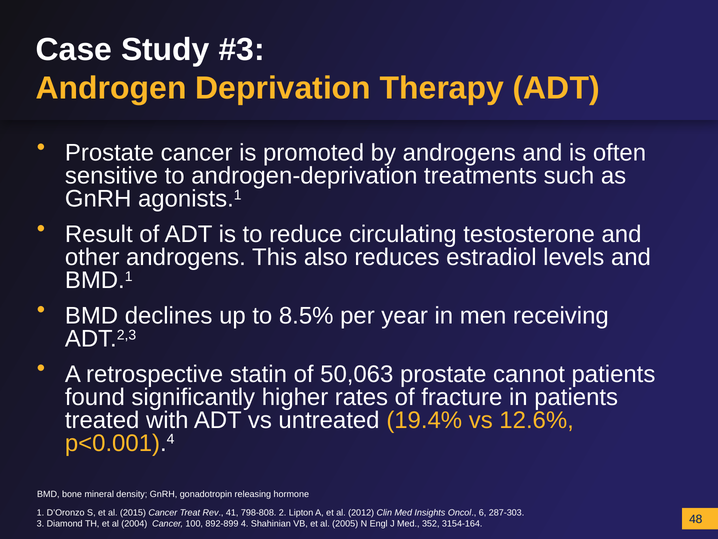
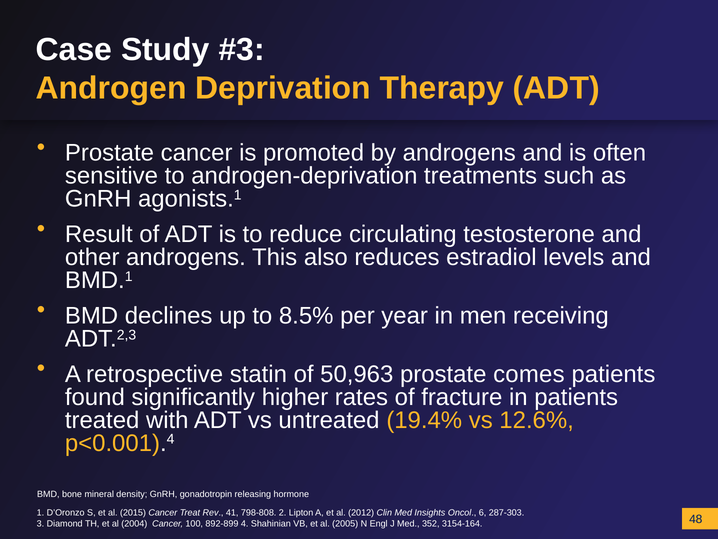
50,063: 50,063 -> 50,963 (357, 374)
cannot: cannot -> comes (529, 374)
